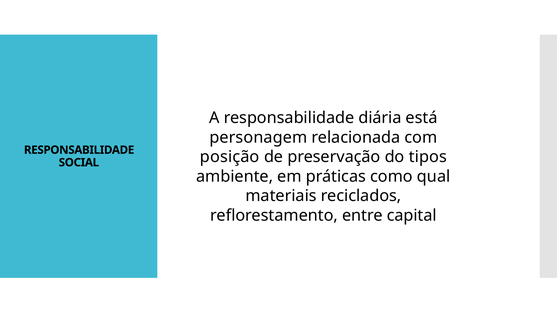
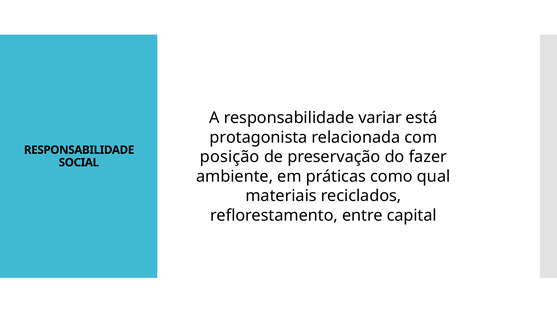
diária: diária -> variar (380, 118)
personagem: personagem -> protagonista (258, 138)
tipos: tipos -> fazer (428, 157)
